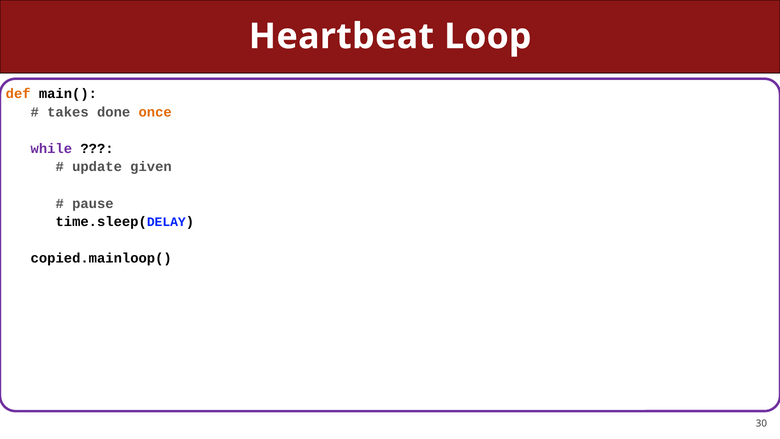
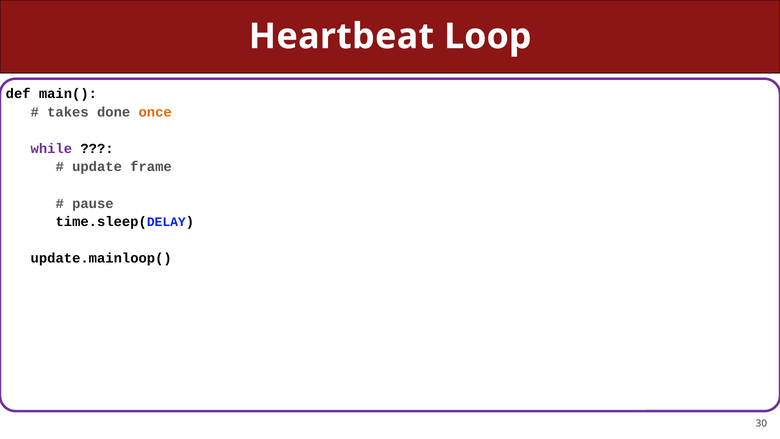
def colour: orange -> black (18, 94)
given: given -> frame (151, 167)
copied.mainloop(: copied.mainloop( -> update.mainloop( (101, 258)
